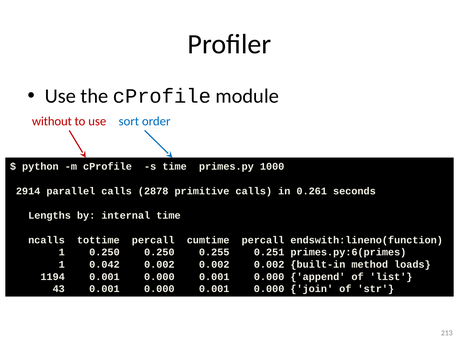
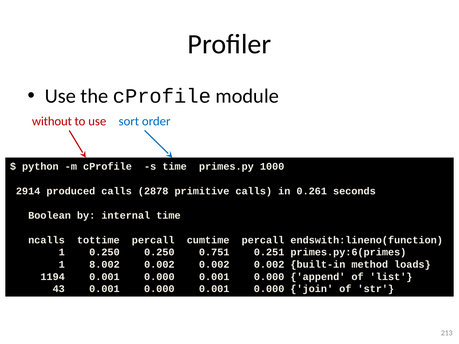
parallel: parallel -> produced (71, 191)
Lengths: Lengths -> Boolean (50, 216)
0.255: 0.255 -> 0.751 (214, 252)
0.042: 0.042 -> 8.002 (104, 265)
